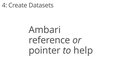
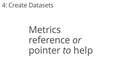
Ambari: Ambari -> Metrics (45, 30)
